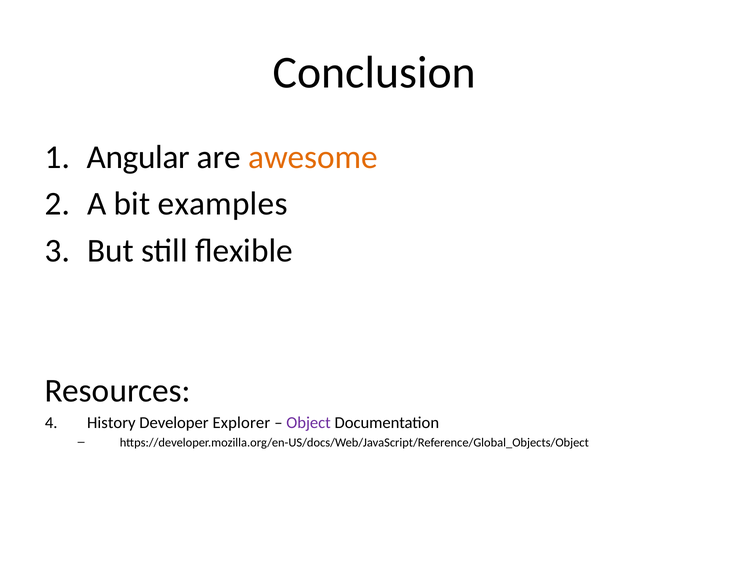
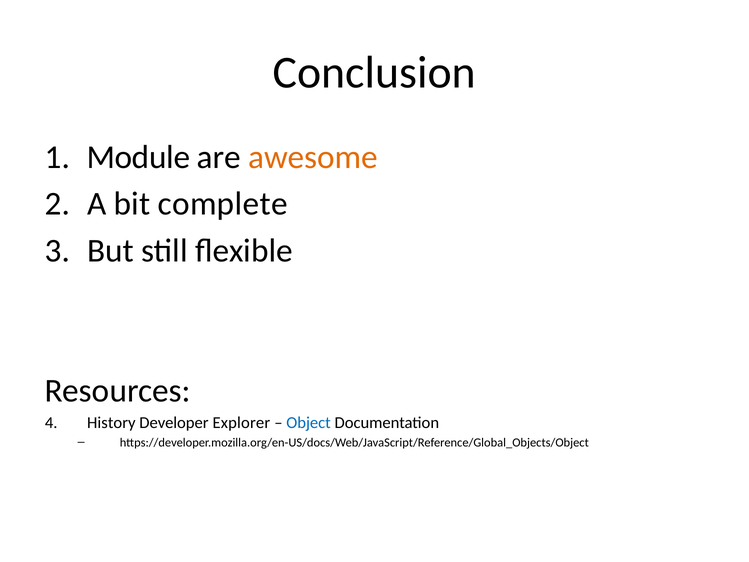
Angular: Angular -> Module (138, 157)
examples: examples -> complete (223, 204)
Object colour: purple -> blue (309, 423)
